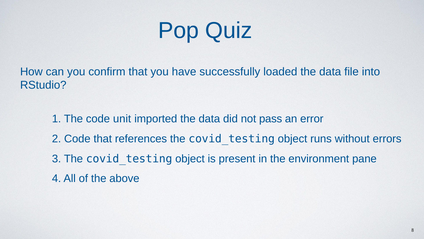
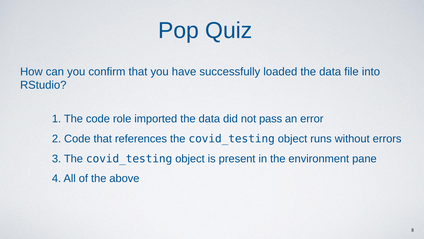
unit: unit -> role (122, 119)
